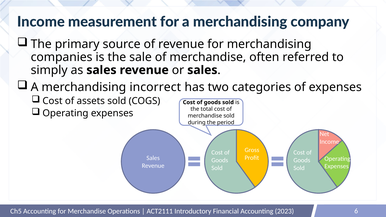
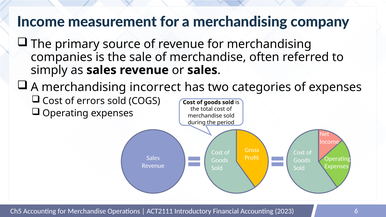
assets: assets -> errors (91, 101)
